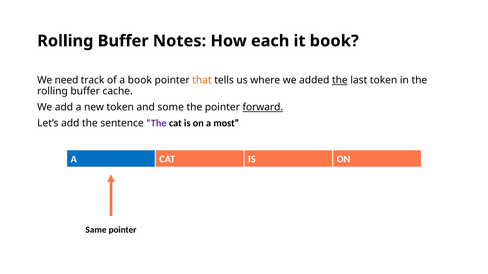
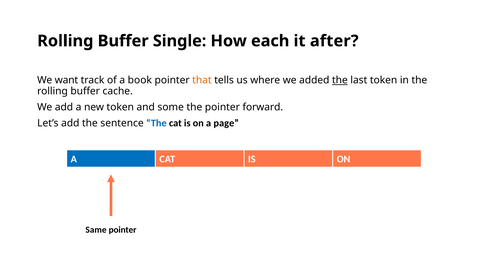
Notes: Notes -> Single (180, 41)
it book: book -> after (334, 41)
need: need -> want (66, 80)
forward underline: present -> none (263, 107)
The colour: purple -> blue (156, 124)
most: most -> page (226, 124)
